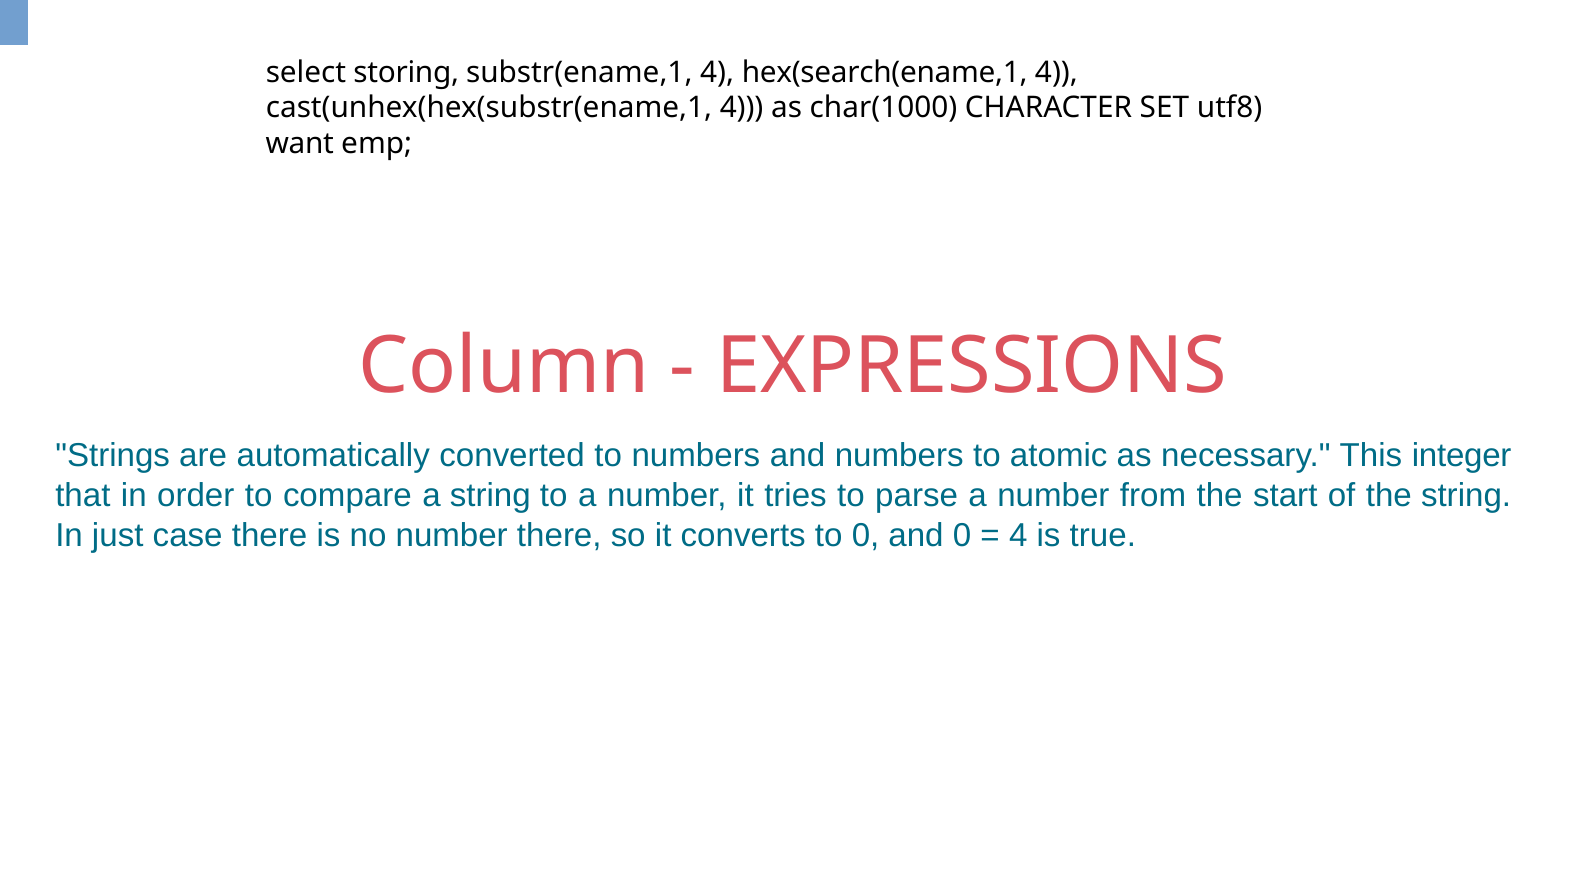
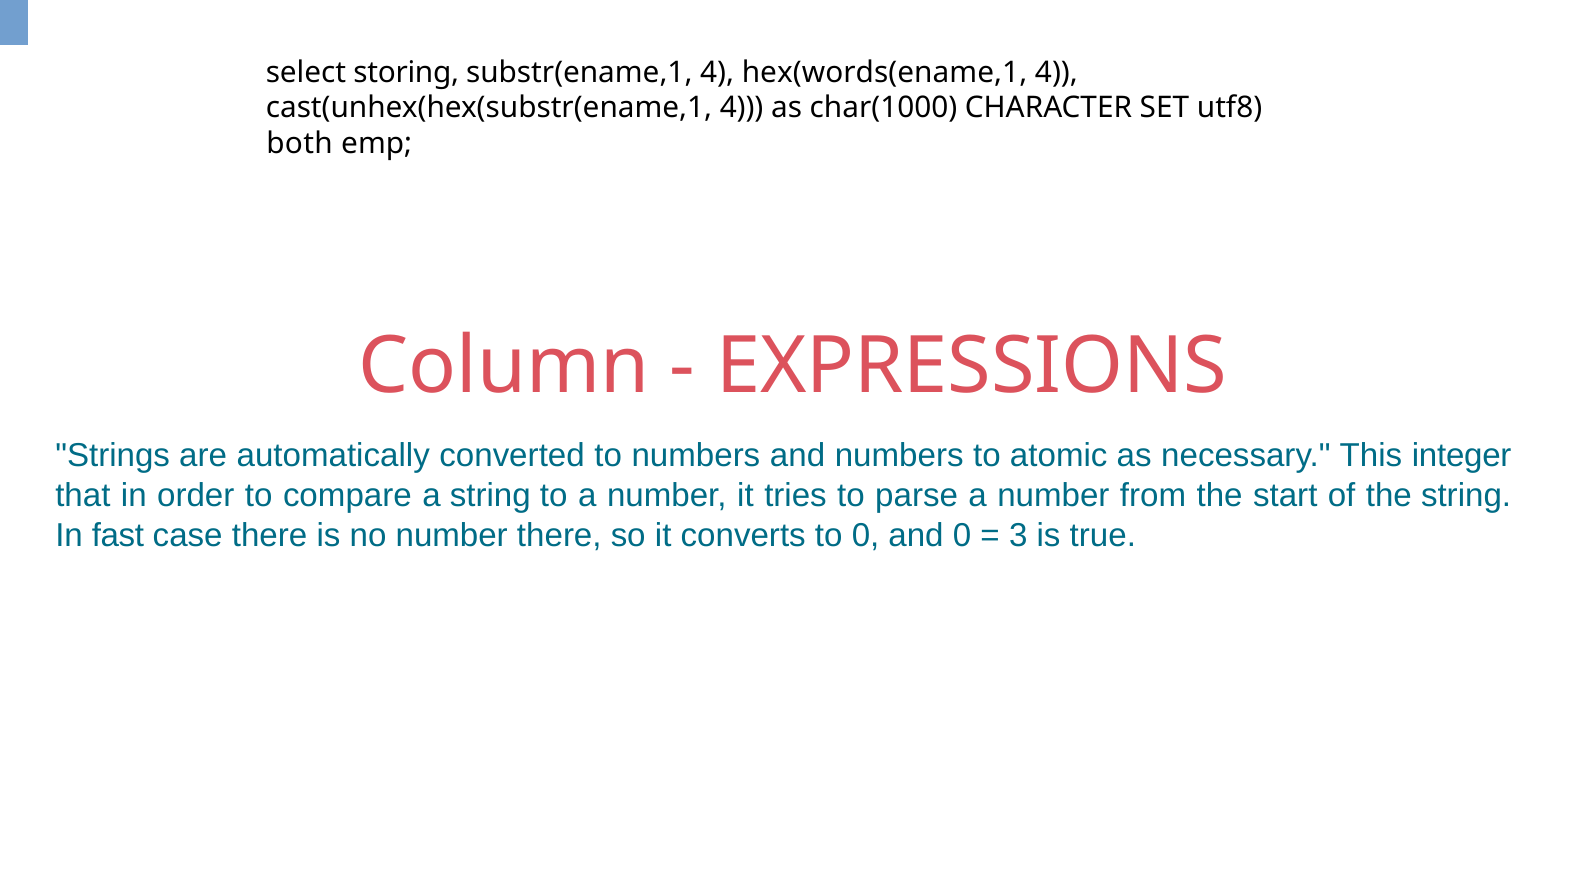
hex(search(ename,1: hex(search(ename,1 -> hex(words(ename,1 (885, 72)
want: want -> both (300, 144)
just: just -> fast (118, 535)
4: 4 -> 3 (1018, 535)
